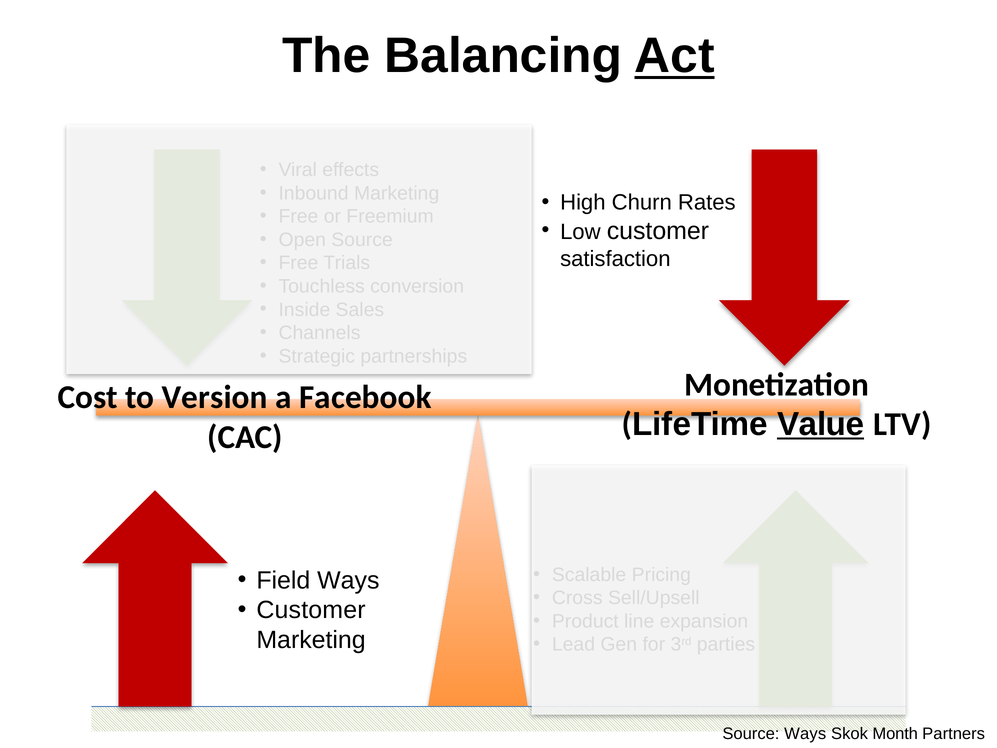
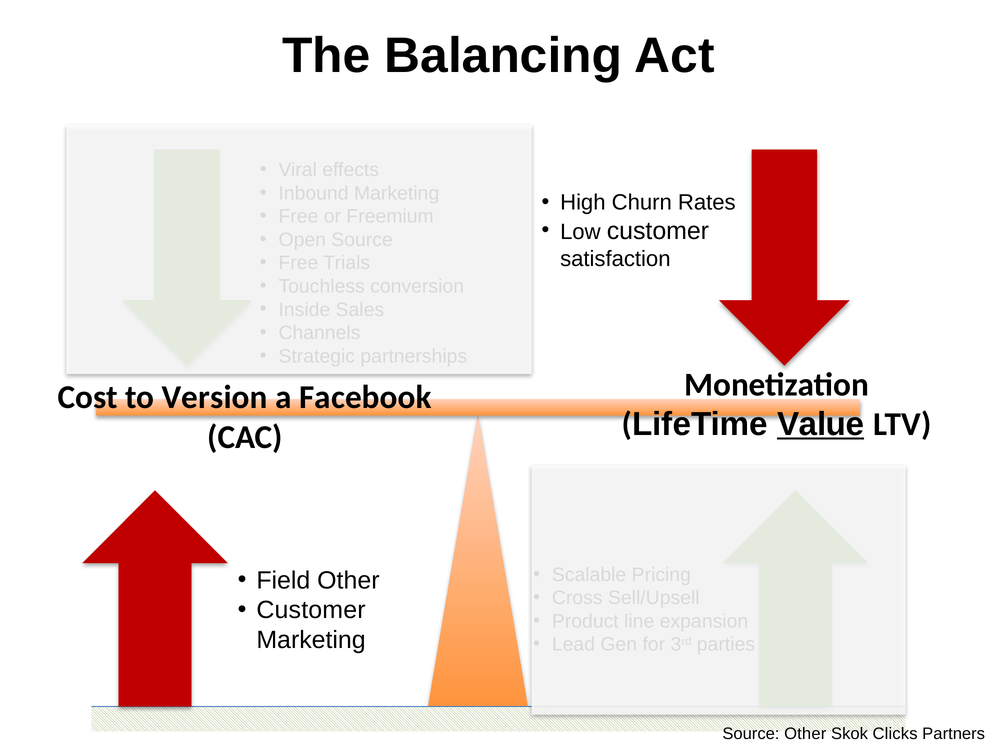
Act underline: present -> none (674, 56)
Field Ways: Ways -> Other (348, 580)
Source Ways: Ways -> Other (805, 734)
Month: Month -> Clicks (895, 734)
